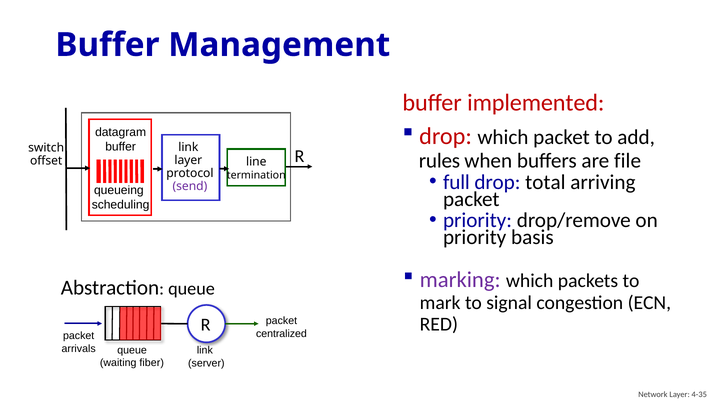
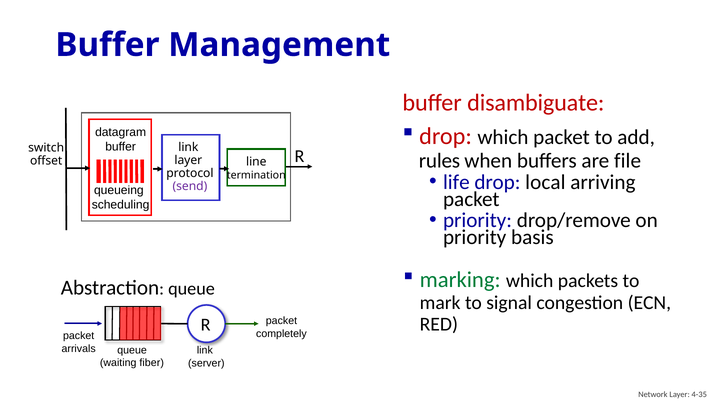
implemented: implemented -> disambiguate (536, 103)
full: full -> life (456, 182)
total: total -> local (545, 182)
marking colour: purple -> green (460, 280)
centralized: centralized -> completely (281, 334)
